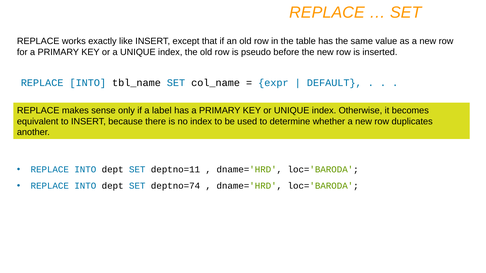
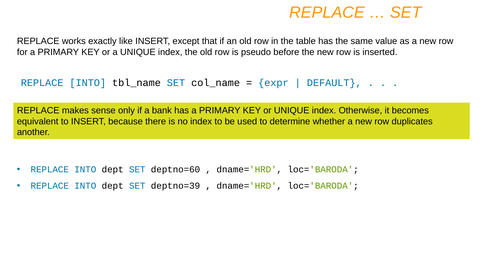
label: label -> bank (162, 111)
deptno=11: deptno=11 -> deptno=60 (176, 170)
deptno=74: deptno=74 -> deptno=39 (176, 186)
